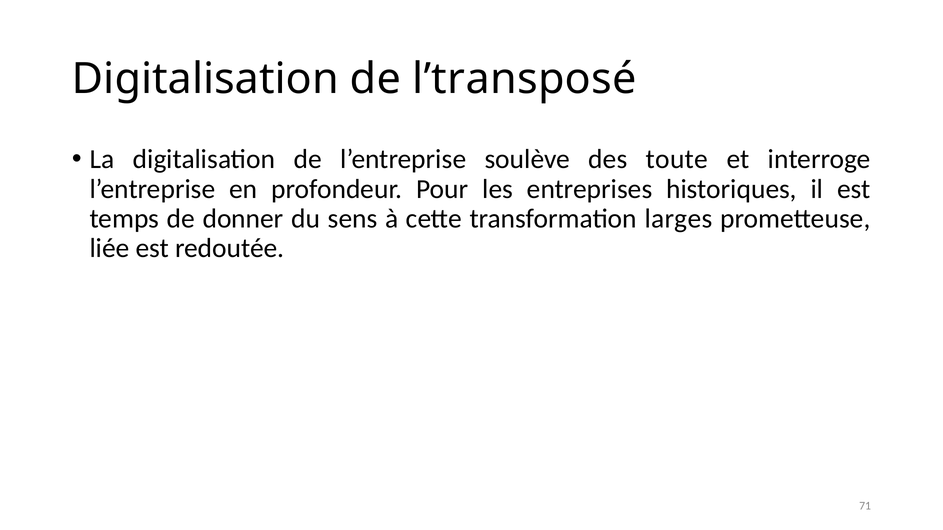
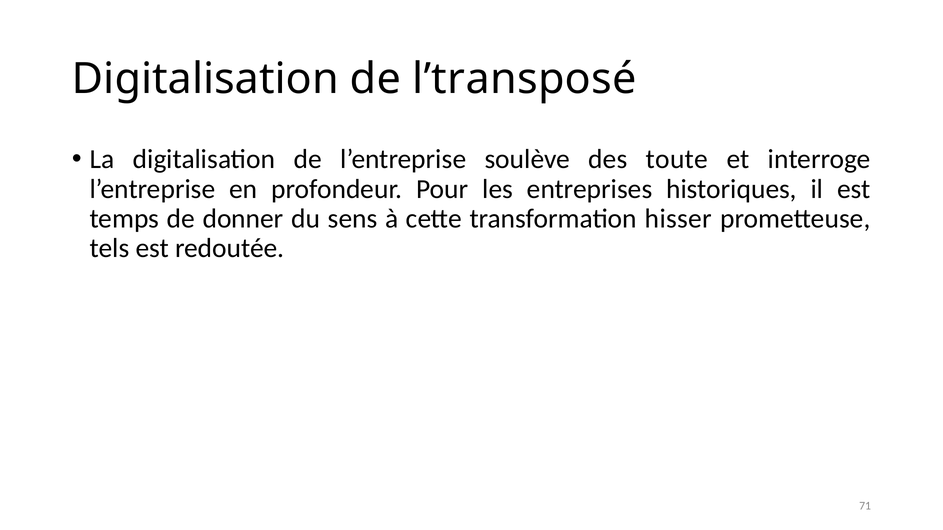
larges: larges -> hisser (678, 219)
liée: liée -> tels (110, 249)
